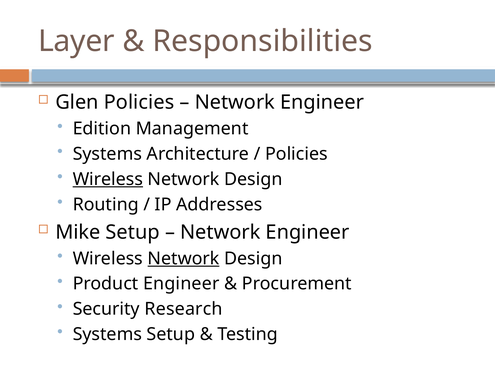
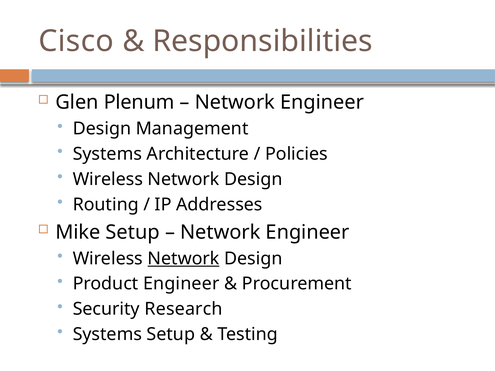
Layer: Layer -> Cisco (76, 41)
Glen Policies: Policies -> Plenum (139, 102)
Edition: Edition -> Design (102, 129)
Wireless underline: present -> none (108, 179)
